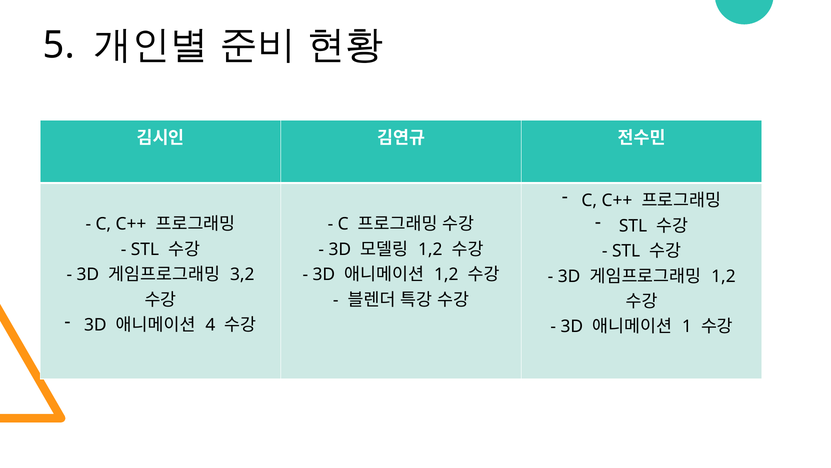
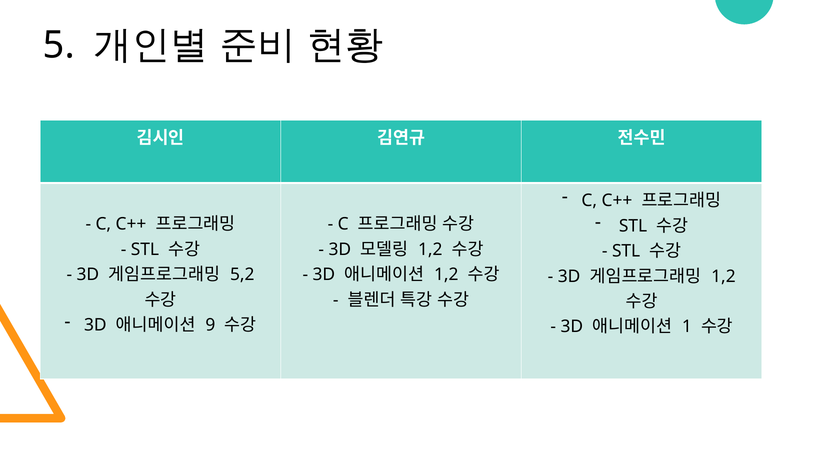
3,2: 3,2 -> 5,2 (242, 274)
4: 4 -> 9 (210, 325)
